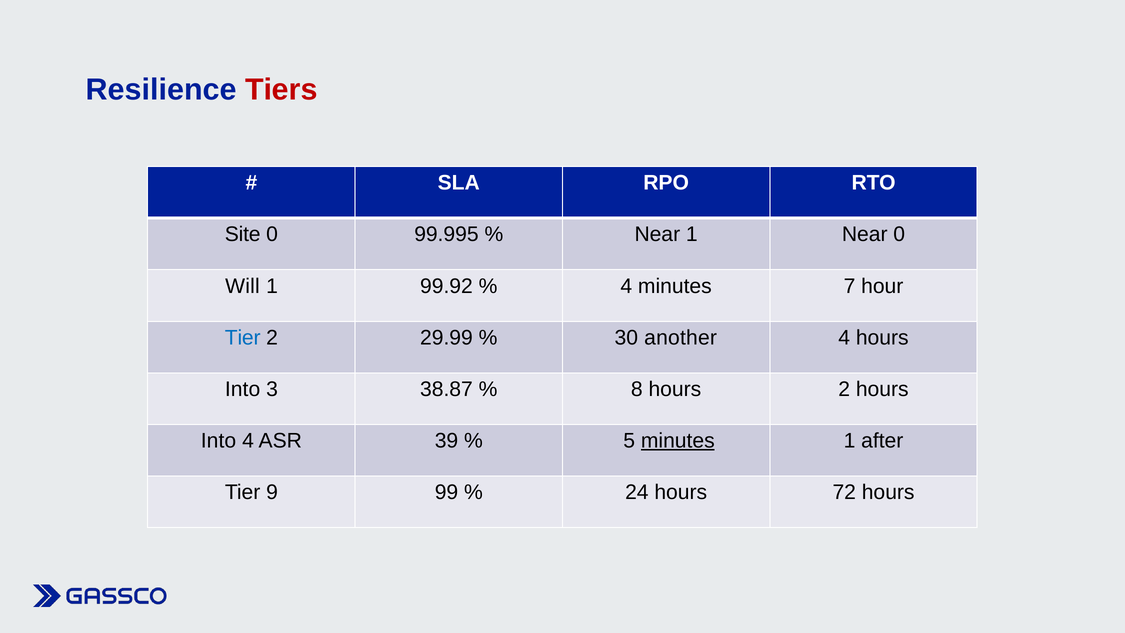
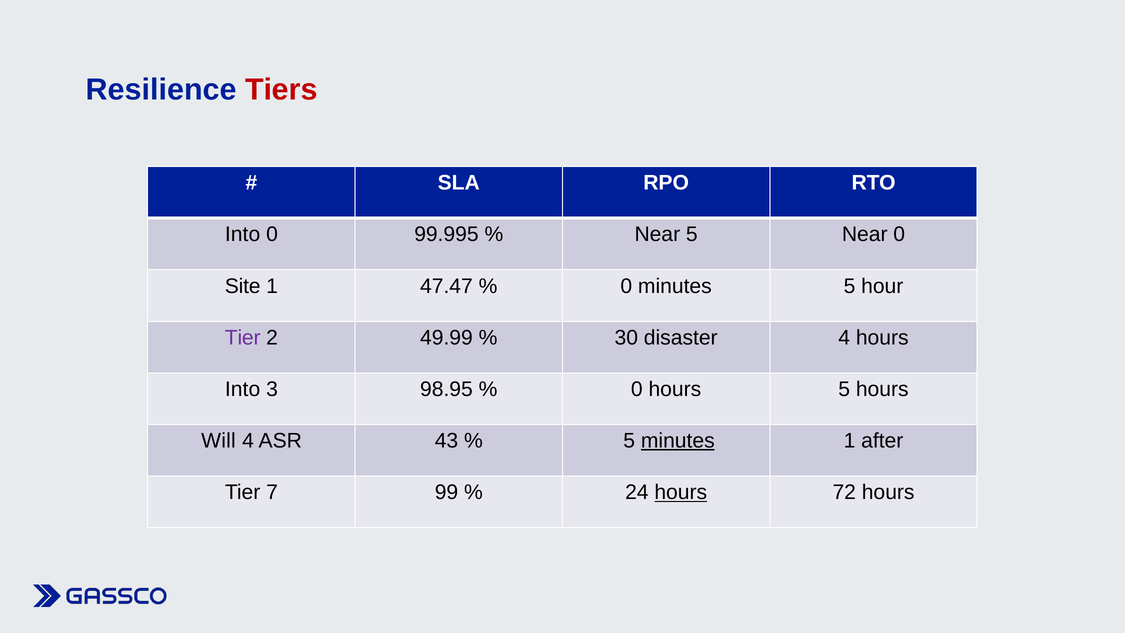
Site: Site -> Into (243, 234)
Near 1: 1 -> 5 (692, 234)
Will: Will -> Site (243, 286)
99.92: 99.92 -> 47.47 (446, 286)
4: 4 -> 0 (626, 286)
minutes 7: 7 -> 5 (850, 286)
Tier colour: blue -> purple (243, 338)
29.99: 29.99 -> 49.99 (446, 338)
another: another -> disaster (681, 338)
38.87: 38.87 -> 98.95 (446, 389)
8: 8 -> 0 (637, 389)
hours 2: 2 -> 5 (844, 389)
Into: Into -> Will (218, 441)
39: 39 -> 43 (447, 441)
9: 9 -> 7 (272, 492)
hours underline: none -> present (681, 492)
